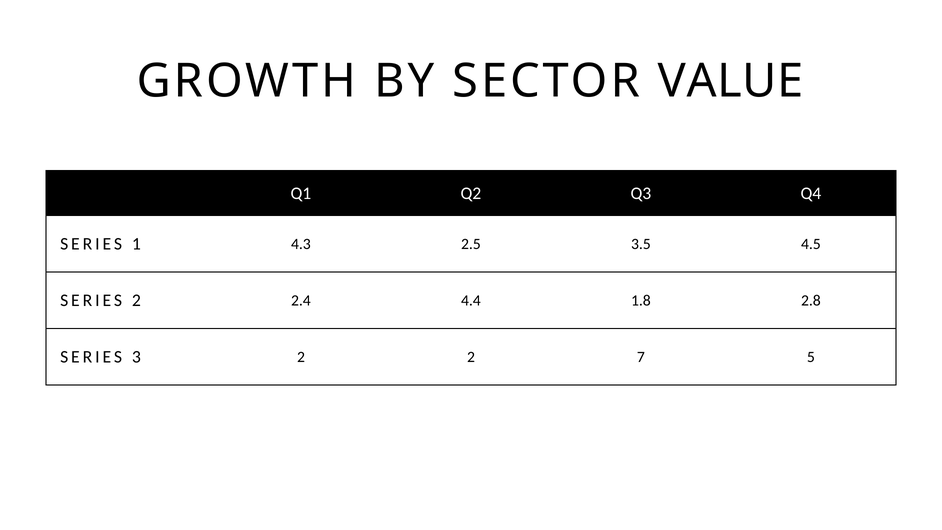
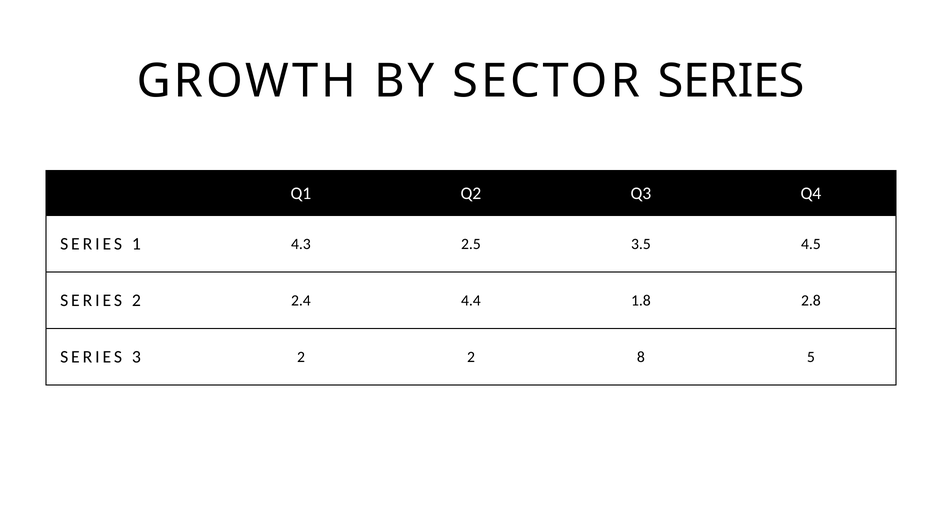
SECTOR VALUE: VALUE -> SERIES (731, 81)
7: 7 -> 8 (641, 357)
